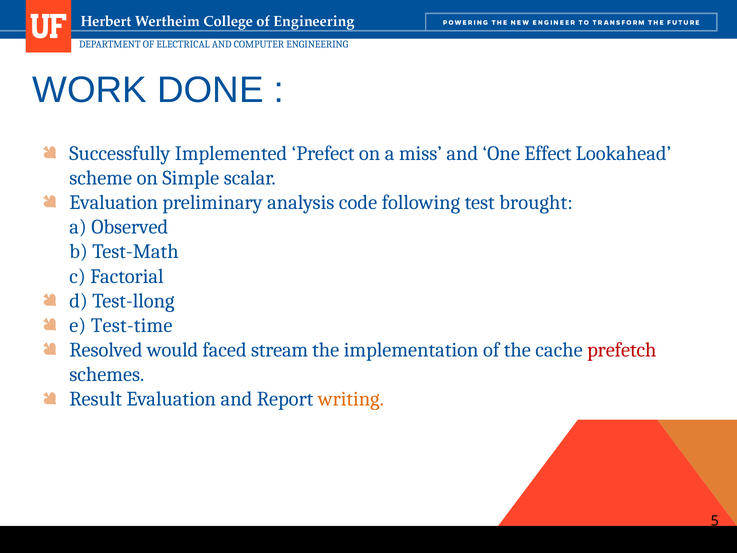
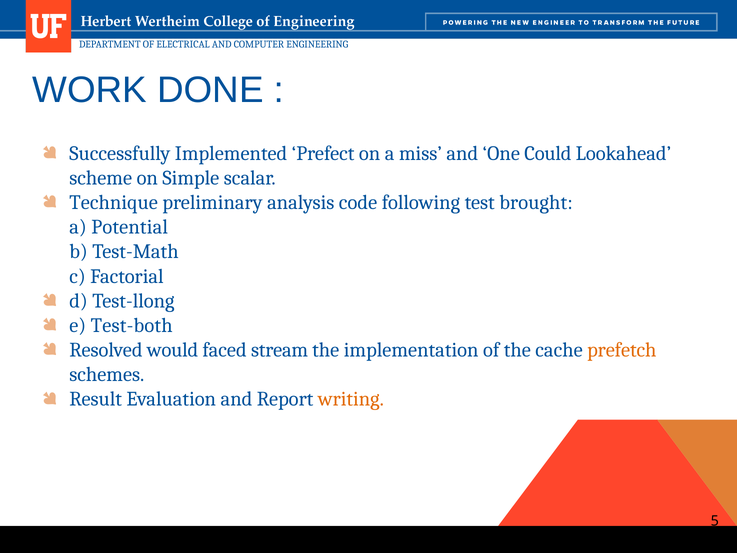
Effect: Effect -> Could (548, 153)
Evaluation: Evaluation -> Technique (114, 202)
Observed: Observed -> Potential (130, 227)
Test-time: Test-time -> Test-both (132, 325)
prefetch colour: red -> orange (622, 350)
